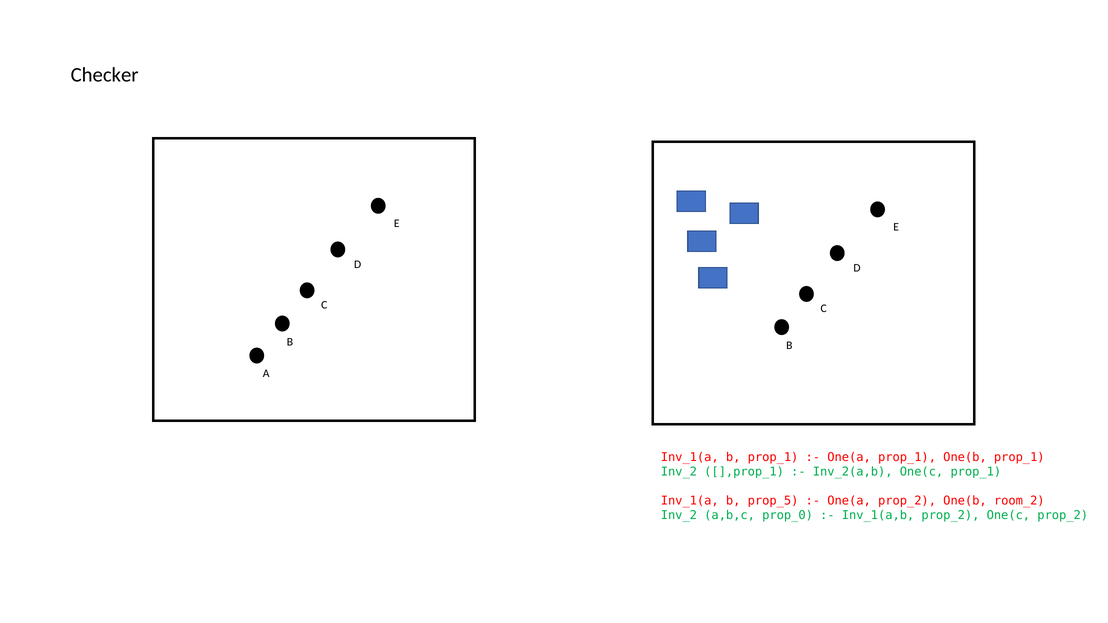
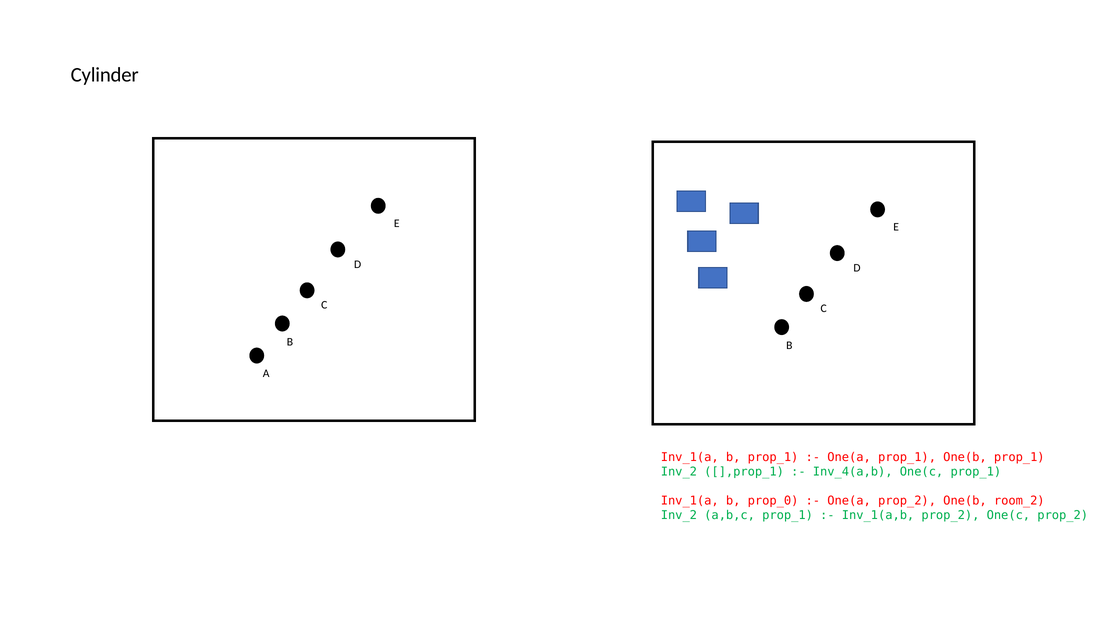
Checker: Checker -> Cylinder (105, 75)
Inv_2(a,b: Inv_2(a,b -> Inv_4(a,b (853, 472)
prop_5: prop_5 -> prop_0 (773, 501)
a,b,c prop_0: prop_0 -> prop_1 (788, 516)
